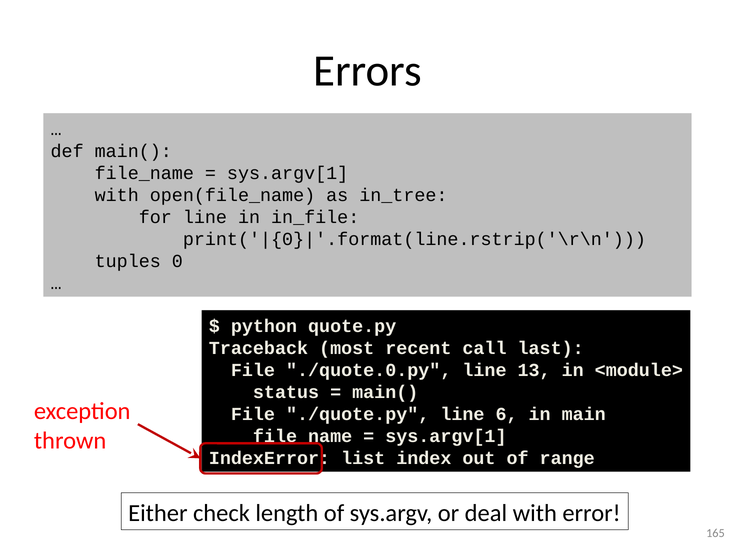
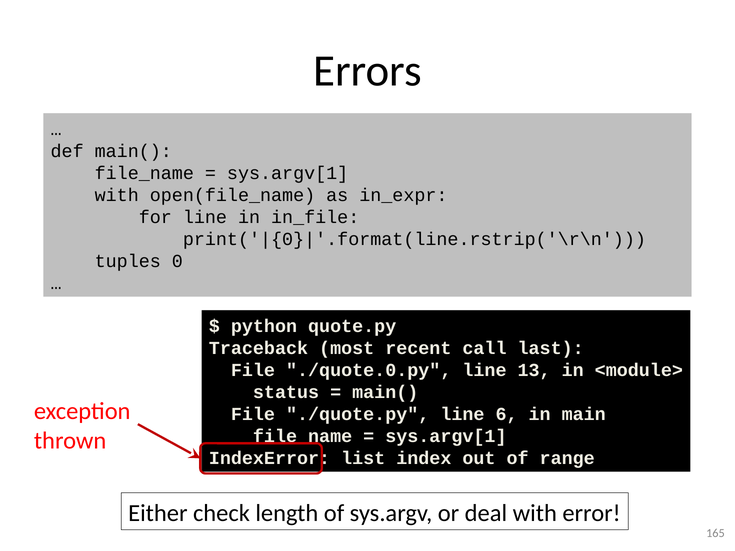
in_tree: in_tree -> in_expr (403, 195)
